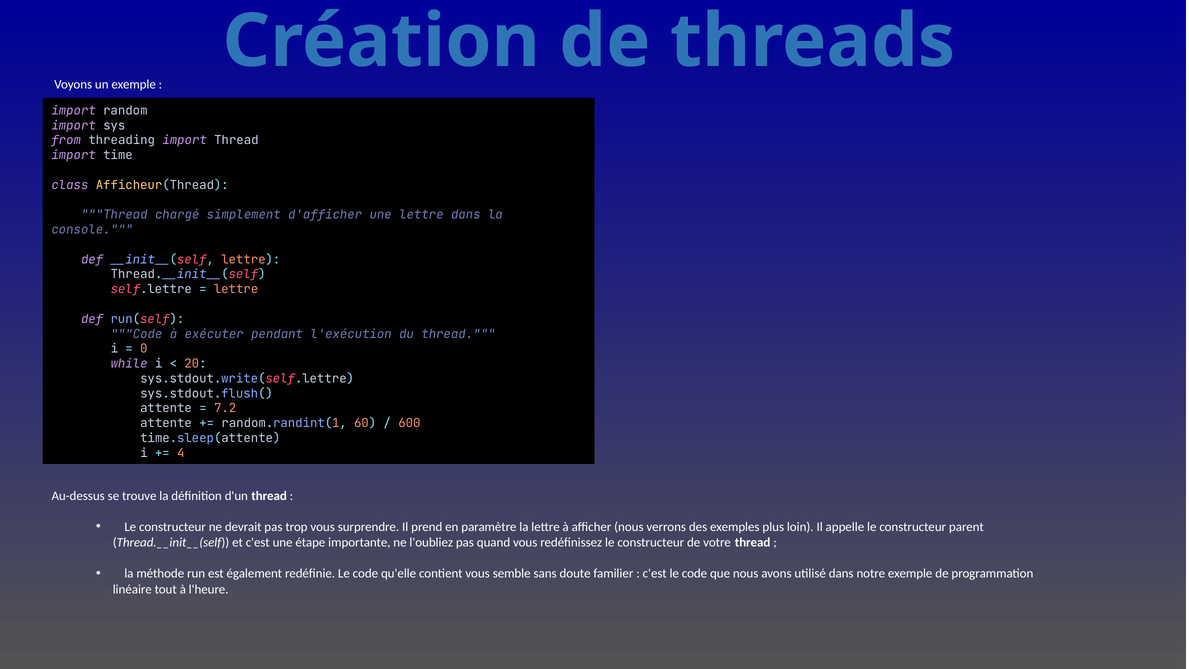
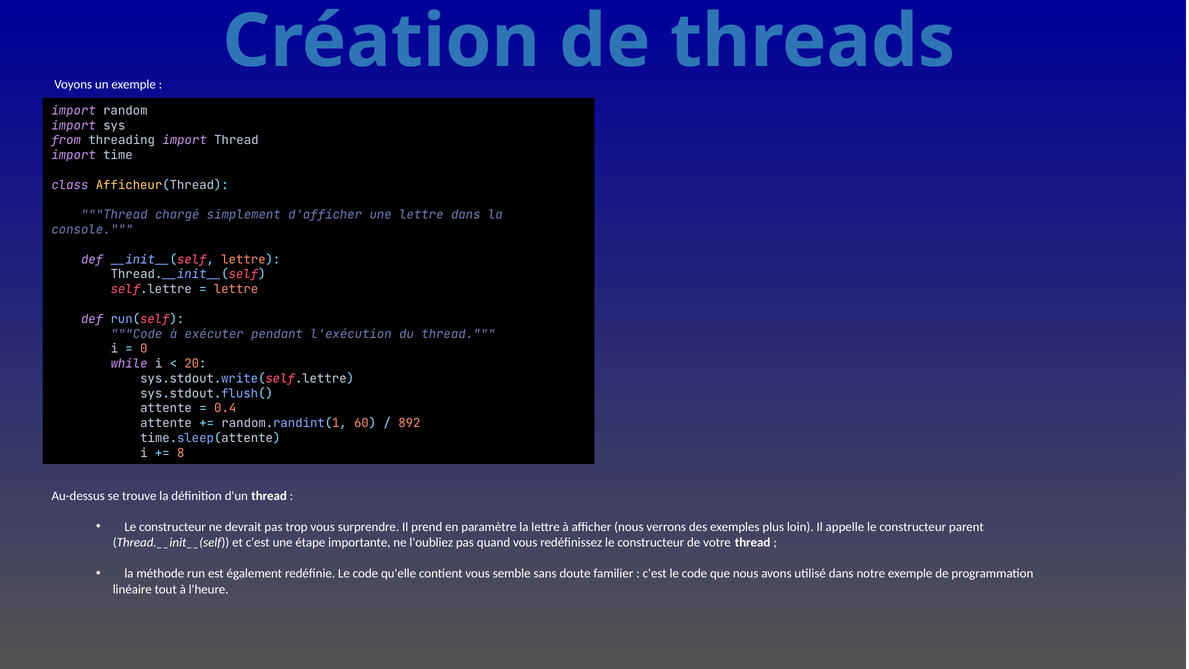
7.2: 7.2 -> 0.4 (225, 408)
600: 600 -> 892 (409, 423)
4: 4 -> 8 (181, 453)
